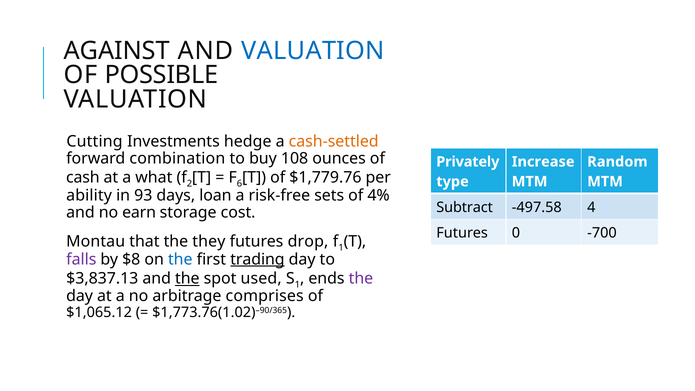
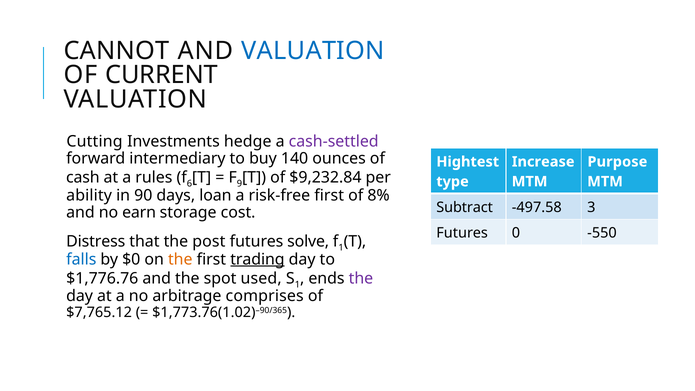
AGAINST: AGAINST -> CANNOT (117, 51)
POSSIBLE: POSSIBLE -> CURRENT (161, 75)
cash-settled colour: orange -> purple (334, 141)
combination: combination -> intermediary (177, 159)
108: 108 -> 140 (295, 159)
Privately: Privately -> Hightest (468, 162)
Random: Random -> Purpose (617, 162)
what: what -> rules (154, 178)
2: 2 -> 6 (189, 184)
6: 6 -> 9 (239, 184)
$1,779.76: $1,779.76 -> $9,232.84 (325, 178)
93: 93 -> 90 (143, 195)
risk-free sets: sets -> first (329, 195)
4%: 4% -> 8% (379, 195)
4: 4 -> 3 (591, 207)
-700: -700 -> -550 (602, 233)
Montau: Montau -> Distress (96, 242)
they: they -> post (209, 242)
drop: drop -> solve (308, 242)
falls colour: purple -> blue (81, 259)
$8: $8 -> $0 (131, 259)
the colour: blue -> orange (180, 259)
$3,837.13: $3,837.13 -> $1,776.76 (102, 278)
the underline: present -> none (187, 278)
$1,065.12: $1,065.12 -> $7,765.12 (99, 312)
